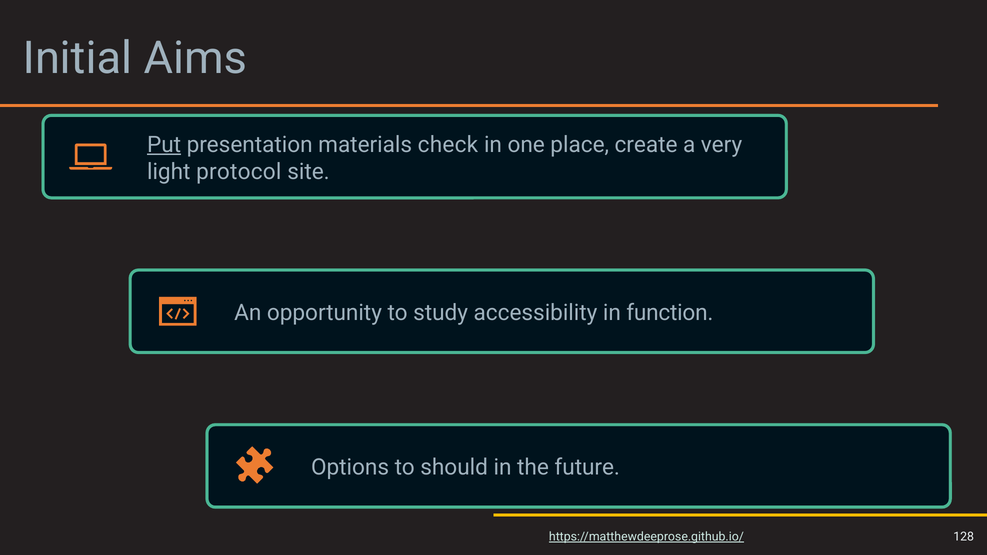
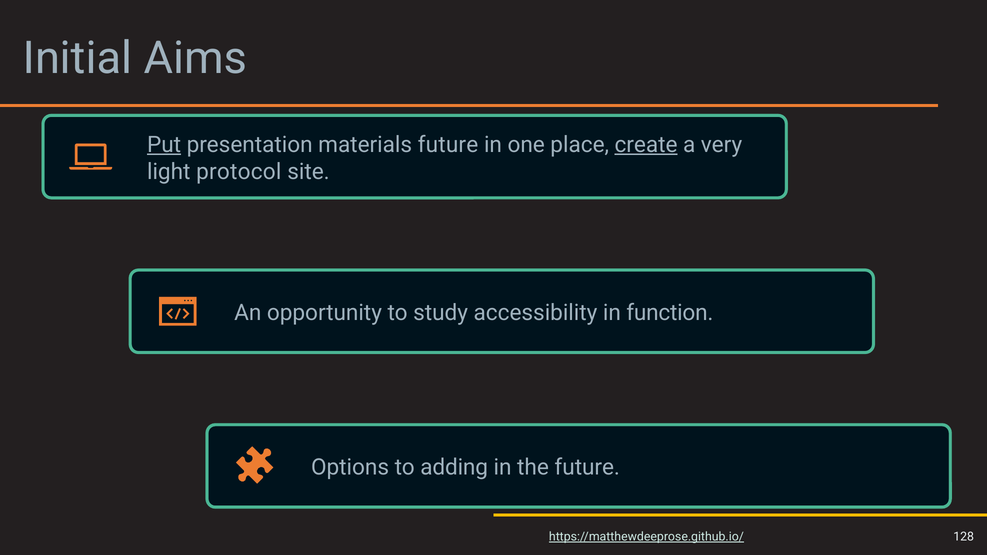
materials check: check -> future (448, 145)
create underline: none -> present (646, 145)
should: should -> adding (454, 468)
